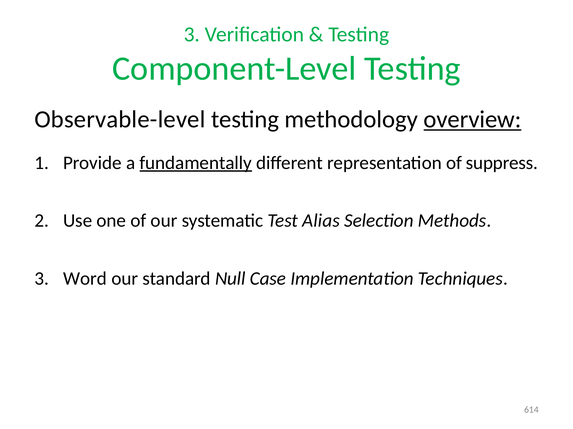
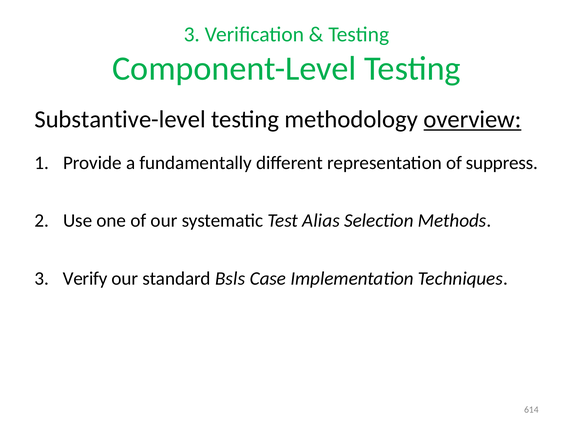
Observable-level: Observable-level -> Substantive-level (120, 120)
fundamentally underline: present -> none (196, 163)
Word: Word -> Verify (85, 279)
Null: Null -> Bsls (230, 279)
